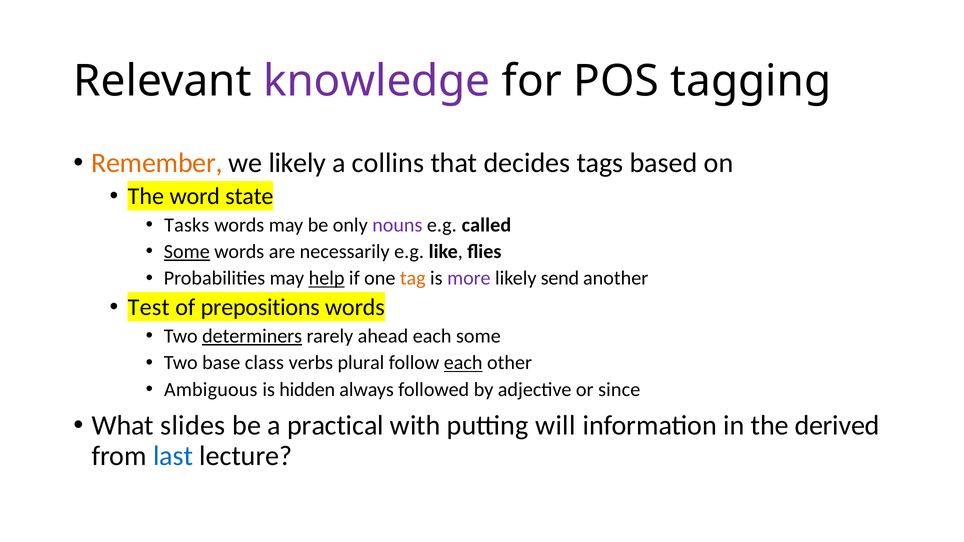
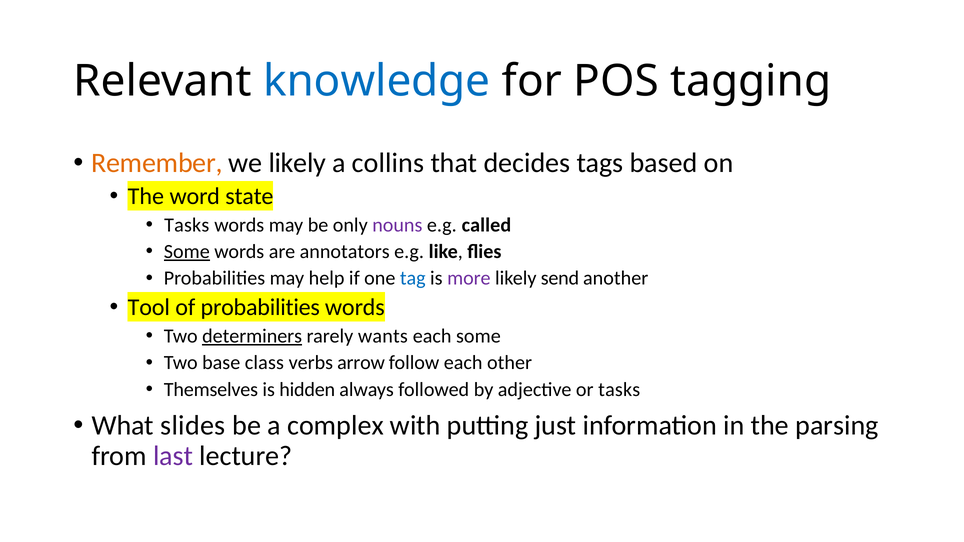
knowledge colour: purple -> blue (377, 81)
necessarily: necessarily -> annotators (345, 252)
help underline: present -> none (327, 278)
tag colour: orange -> blue (413, 278)
Test: Test -> Tool (149, 307)
of prepositions: prepositions -> probabilities (260, 307)
ahead: ahead -> wants (383, 336)
plural: plural -> arrow (361, 363)
each underline: present -> none (463, 363)
Ambiguous: Ambiguous -> Themselves (211, 390)
or since: since -> tasks (619, 390)
practical: practical -> complex (335, 426)
will: will -> just (556, 426)
derived: derived -> parsing (837, 426)
last colour: blue -> purple (173, 456)
